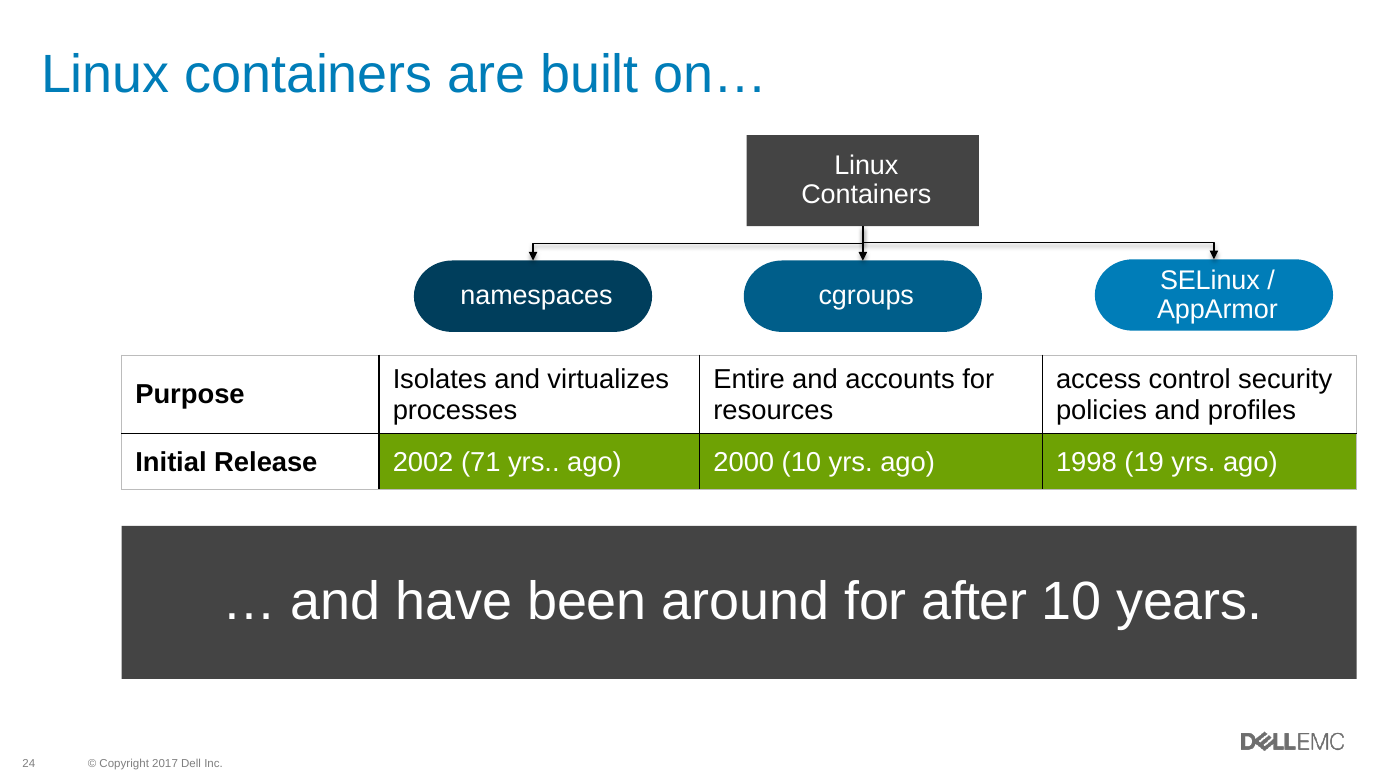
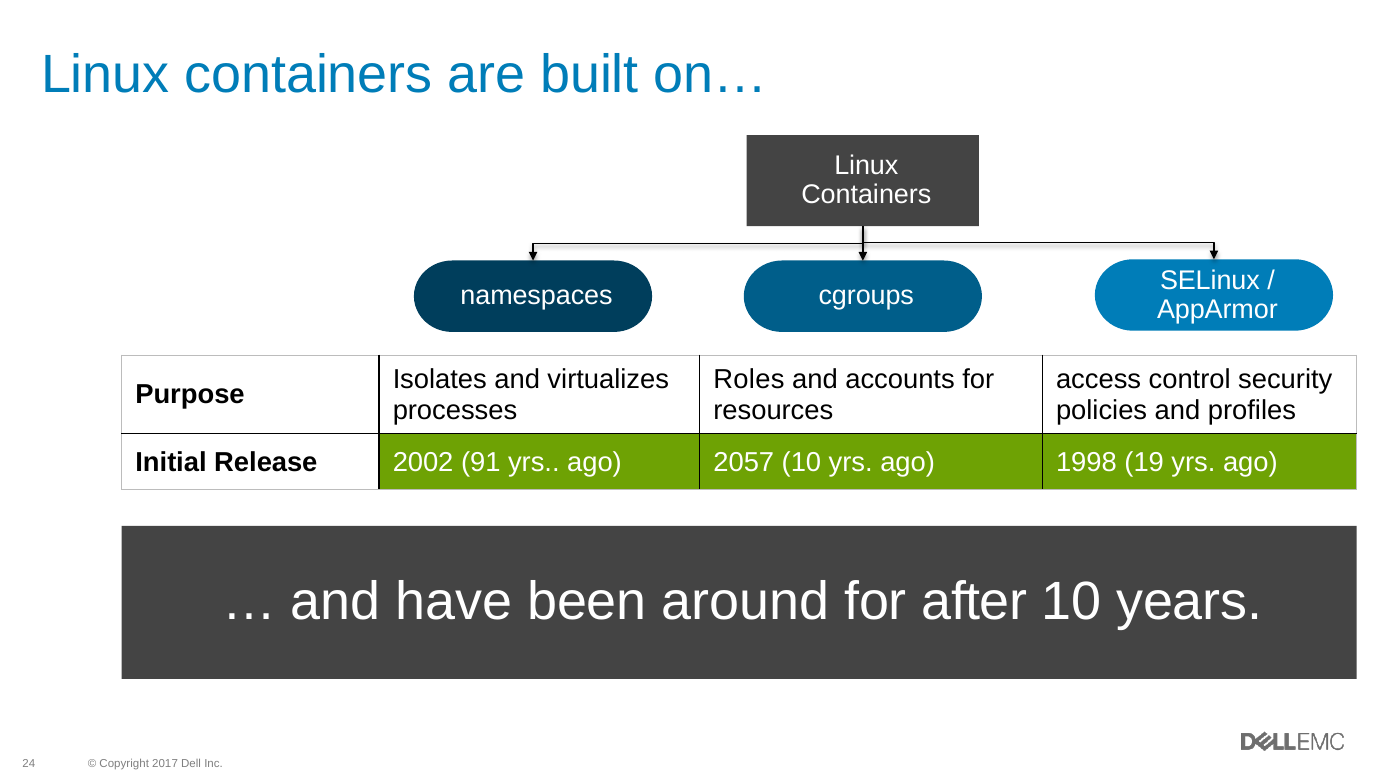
Entire: Entire -> Roles (749, 380)
71: 71 -> 91 (481, 462)
2000: 2000 -> 2057 (744, 462)
